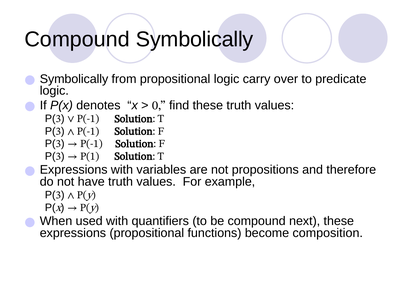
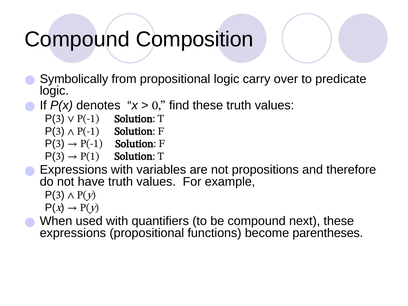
Compound Symbolically: Symbolically -> Composition (195, 39)
composition: composition -> parentheses (328, 233)
